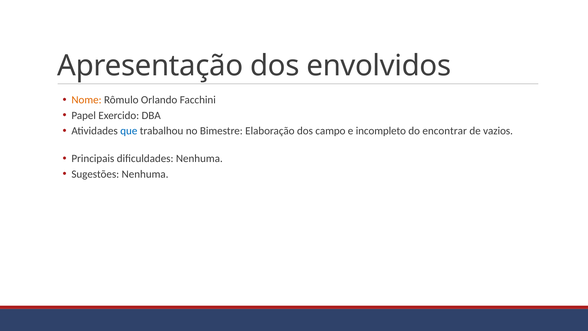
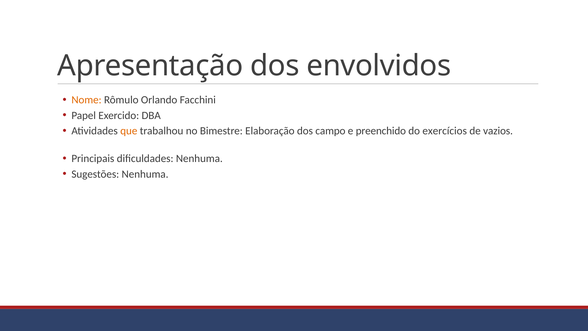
que colour: blue -> orange (129, 131)
incompleto: incompleto -> preenchido (381, 131)
encontrar: encontrar -> exercícios (445, 131)
